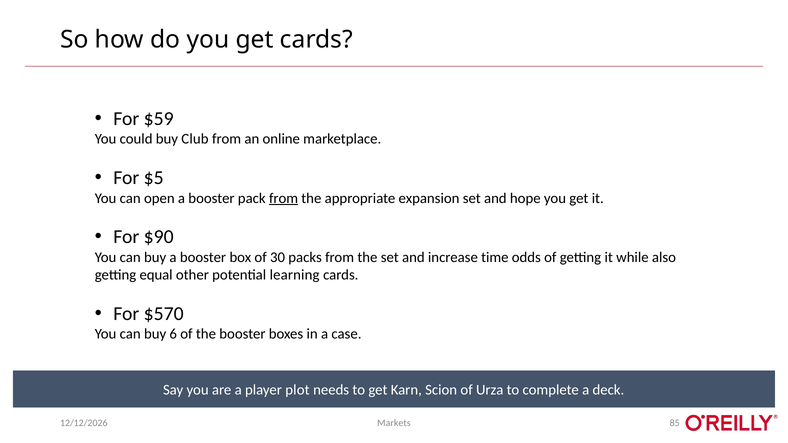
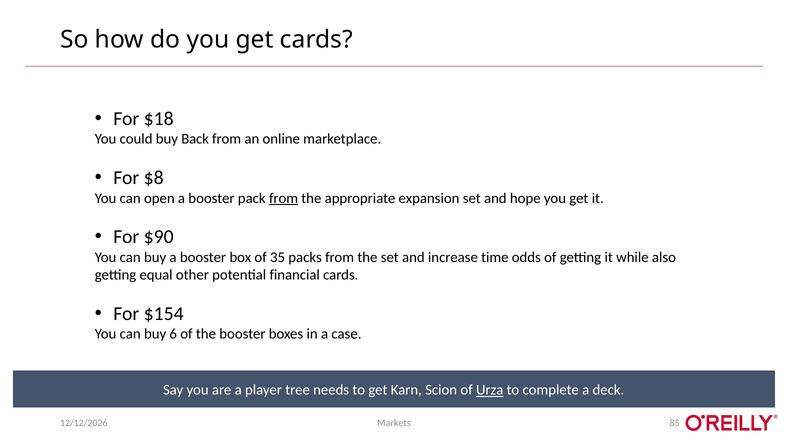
$59: $59 -> $18 (159, 119)
Club: Club -> Back (195, 139)
$5: $5 -> $8 (154, 178)
30: 30 -> 35 (278, 257)
learning: learning -> financial (295, 275)
$570: $570 -> $154 (164, 314)
plot: plot -> tree (298, 390)
Urza underline: none -> present (490, 390)
